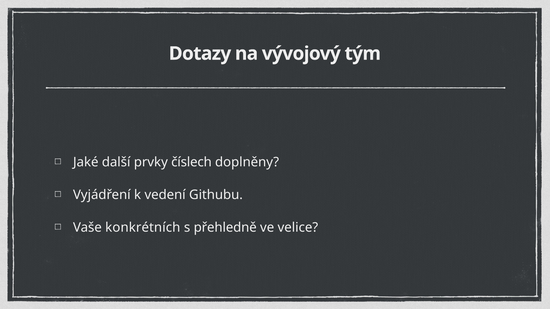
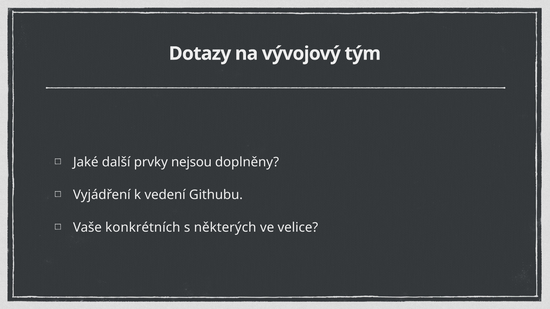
číslech: číslech -> nejsou (191, 162)
přehledně: přehledně -> některých (225, 228)
